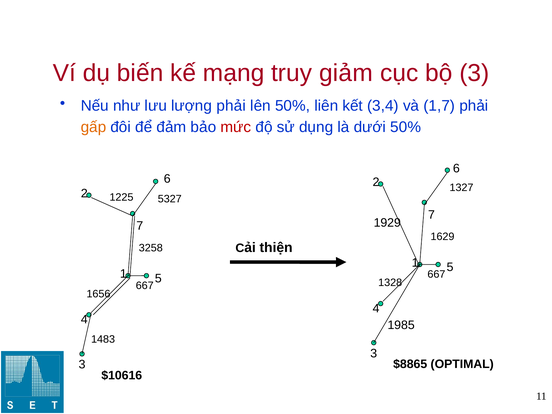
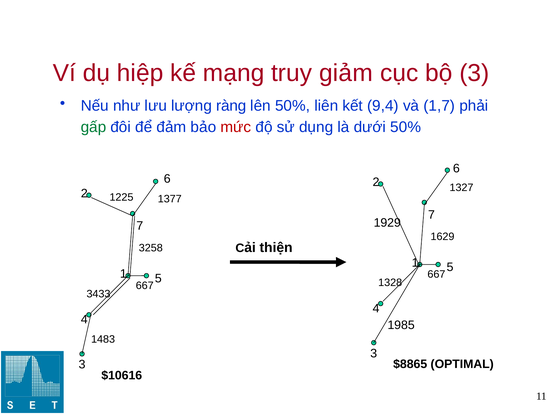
biến: biến -> hiệp (140, 73)
lượng phải: phải -> ràng (231, 106)
3,4: 3,4 -> 9,4 (383, 106)
gấp colour: orange -> green (93, 127)
5327: 5327 -> 1377 (170, 199)
1656: 1656 -> 3433 (98, 294)
